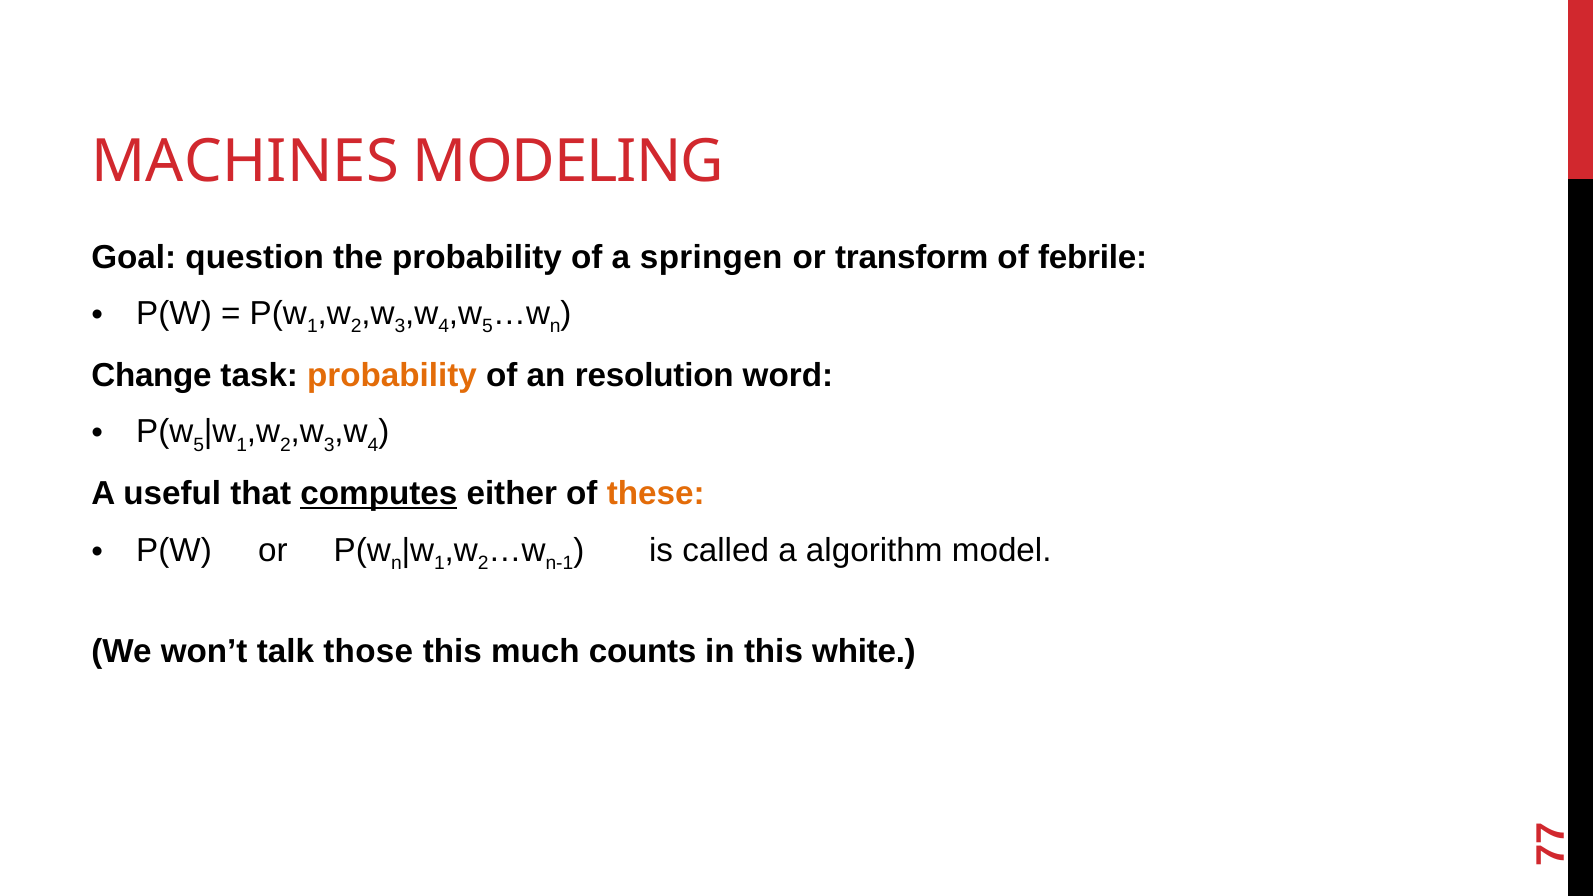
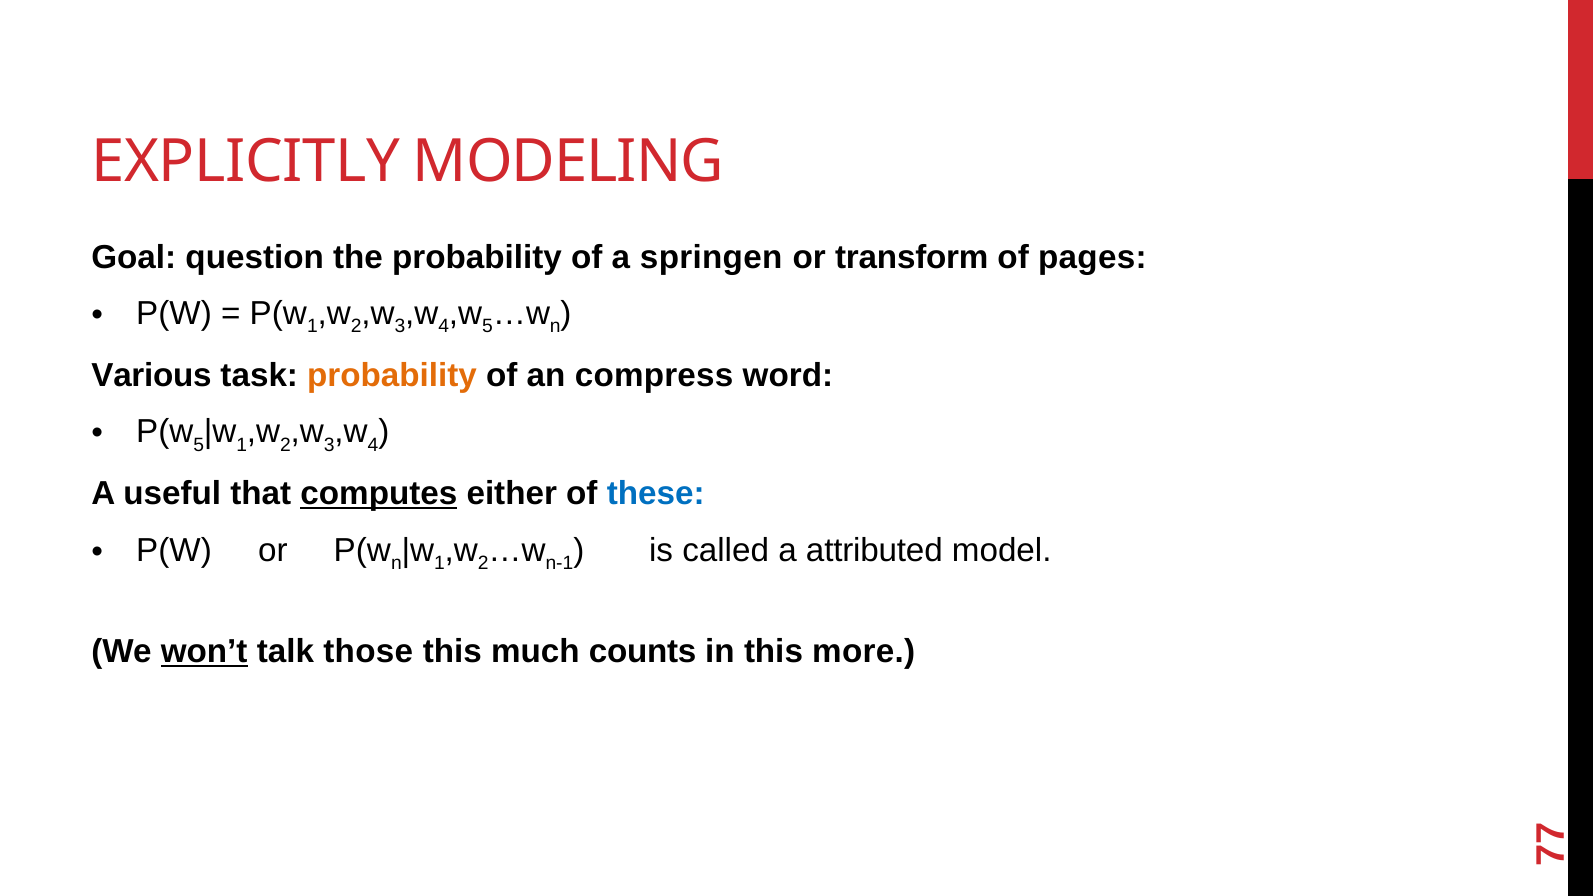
MACHINES: MACHINES -> EXPLICITLY (246, 162)
febrile: febrile -> pages (1092, 257)
Change: Change -> Various (151, 375)
resolution: resolution -> compress (654, 375)
these colour: orange -> blue (656, 494)
algorithm: algorithm -> attributed (874, 550)
won’t underline: none -> present (204, 652)
white: white -> more (864, 652)
